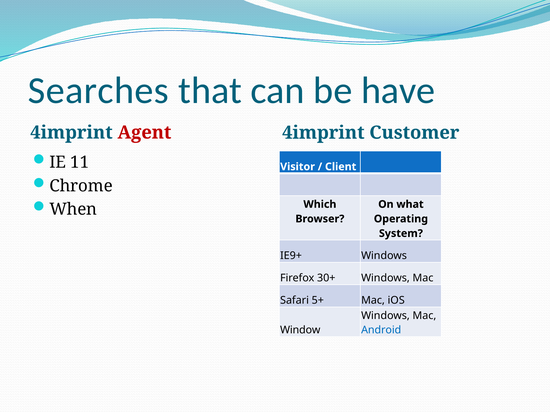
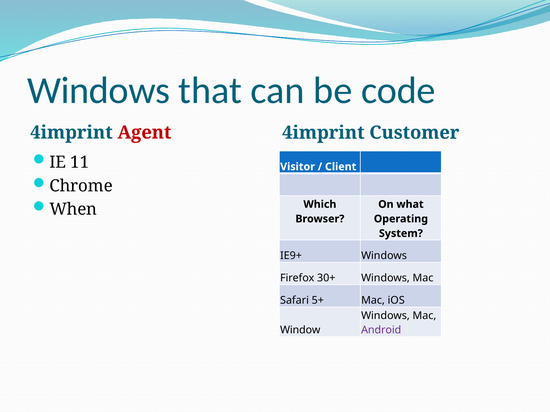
Searches: Searches -> Windows (99, 91)
have: have -> code (398, 91)
Android colour: blue -> purple (381, 331)
